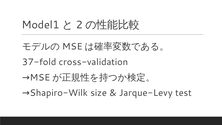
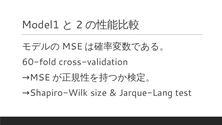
37-fold: 37-fold -> 60-fold (39, 62)
Jarque-Levy: Jarque-Levy -> Jarque-Lang (146, 93)
